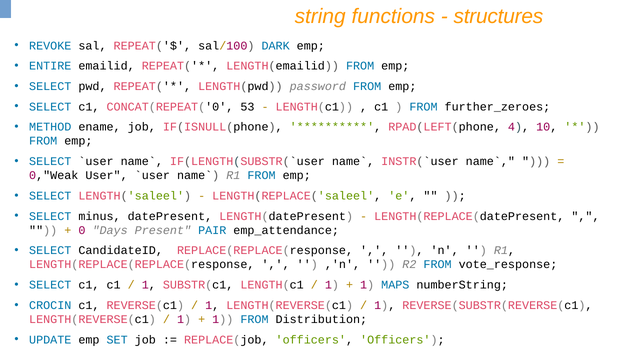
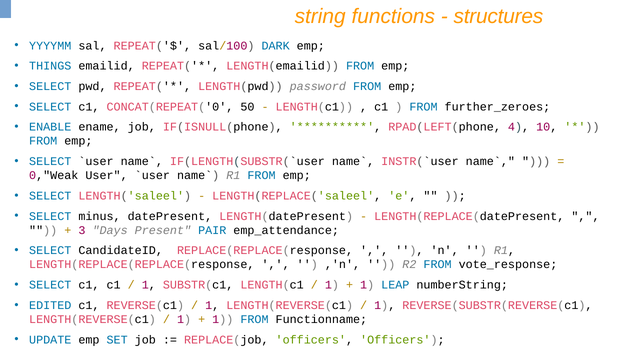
REVOKE: REVOKE -> YYYYMM (50, 46)
ENTIRE: ENTIRE -> THINGS (50, 66)
53: 53 -> 50 (247, 107)
METHOD: METHOD -> ENABLE (50, 127)
0: 0 -> 3 (82, 230)
MAPS: MAPS -> LEAP (395, 285)
CROCIN: CROCIN -> EDITED (50, 305)
Distribution: Distribution -> Functionname (321, 319)
